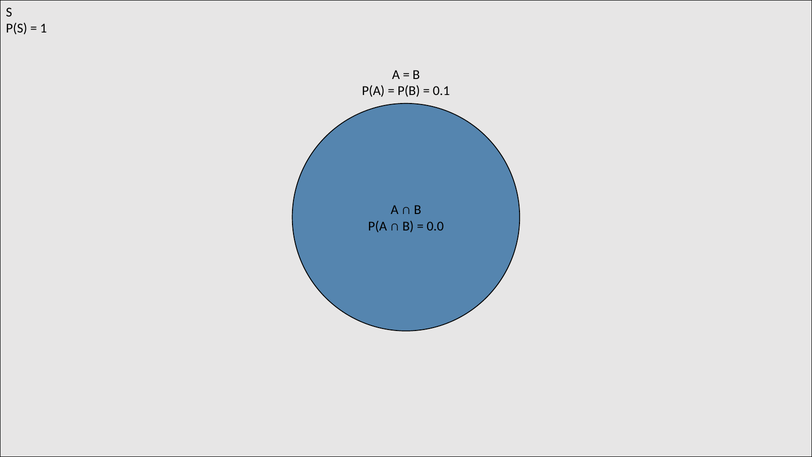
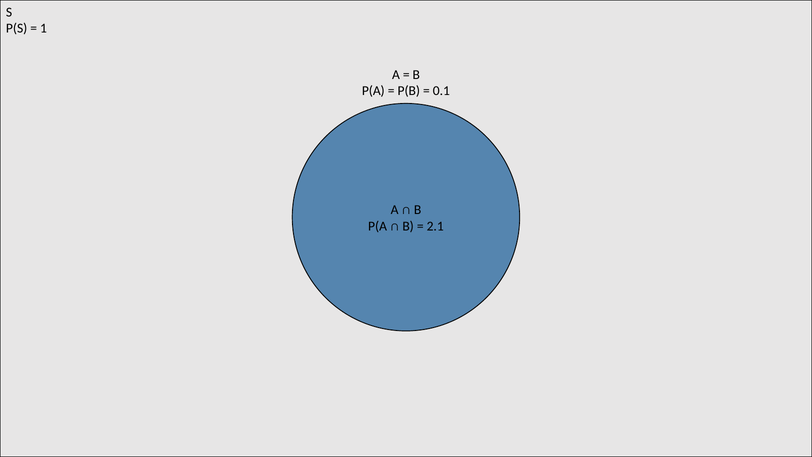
0.0: 0.0 -> 2.1 (435, 226)
